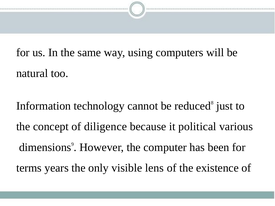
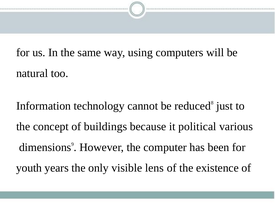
diligence: diligence -> buildings (105, 126)
terms: terms -> youth (29, 168)
